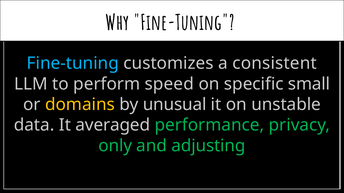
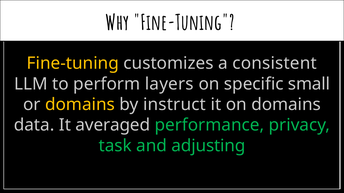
Fine-tuning colour: light blue -> yellow (73, 63)
speed: speed -> layers (169, 84)
unusual: unusual -> instruct (174, 105)
on unstable: unstable -> domains (286, 105)
only: only -> task (115, 146)
